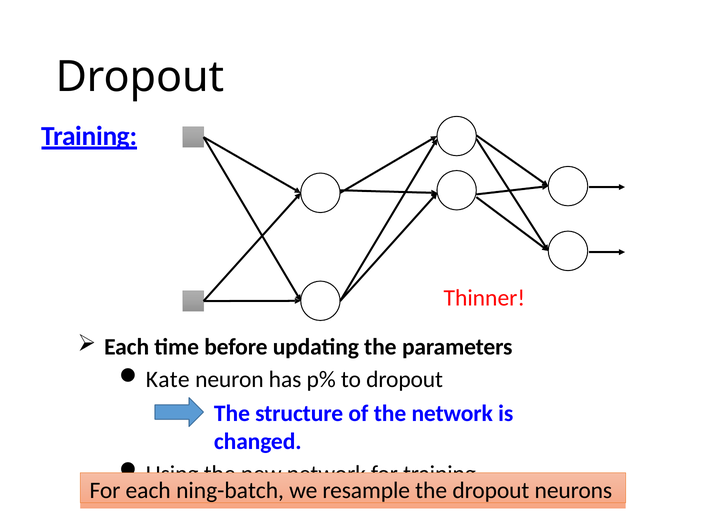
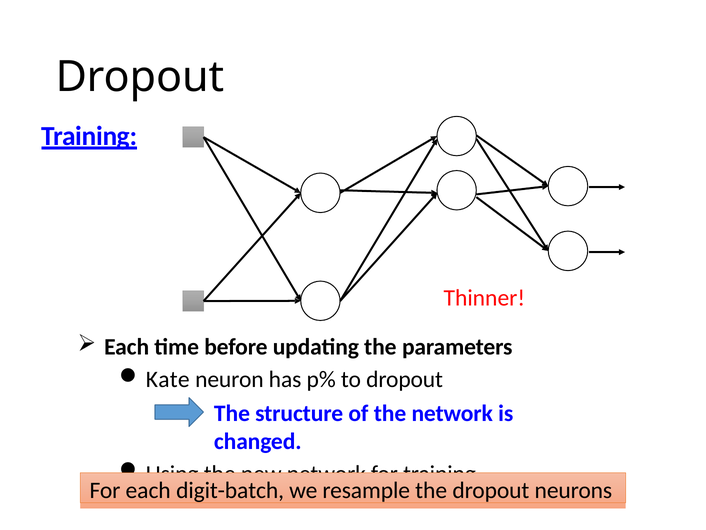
ning-batch: ning-batch -> digit-batch (230, 490)
